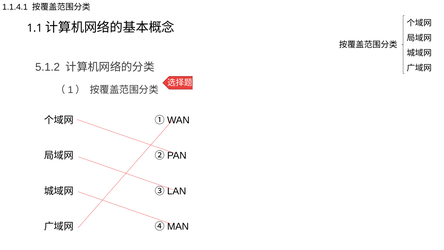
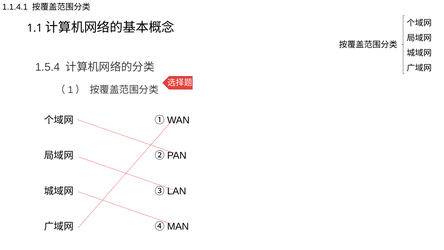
5.1.2: 5.1.2 -> 1.5.4 (48, 67)
